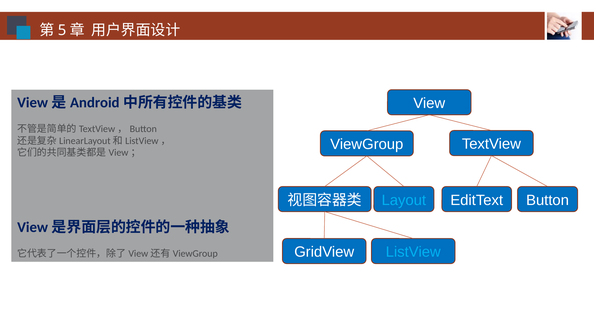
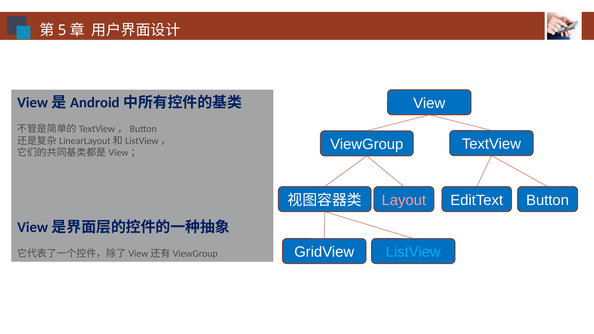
Layout colour: light blue -> pink (404, 200)
